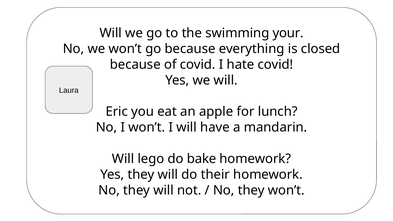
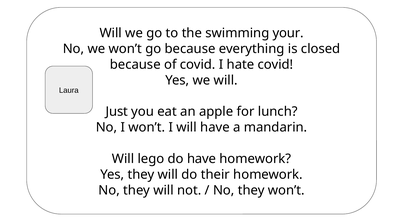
Eric: Eric -> Just (117, 112)
do bake: bake -> have (202, 159)
